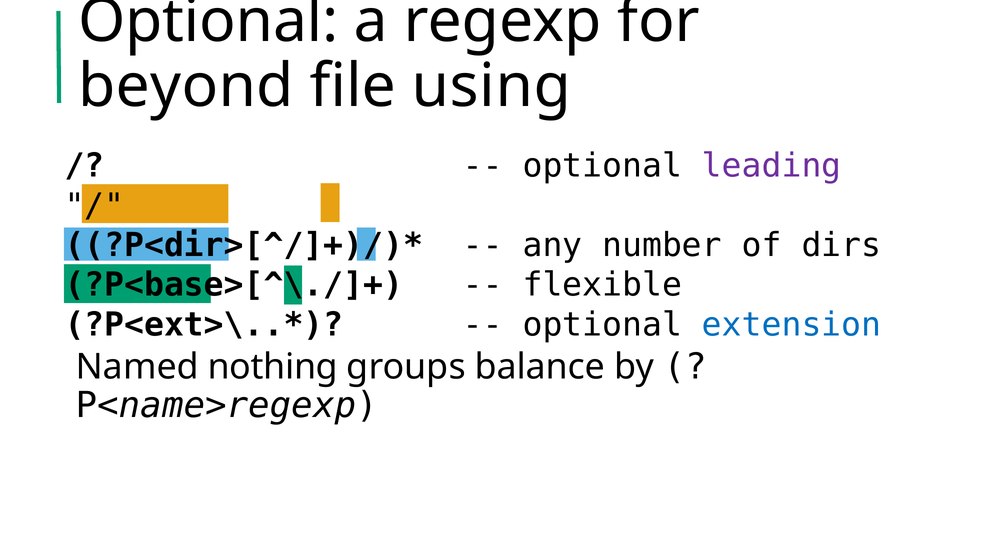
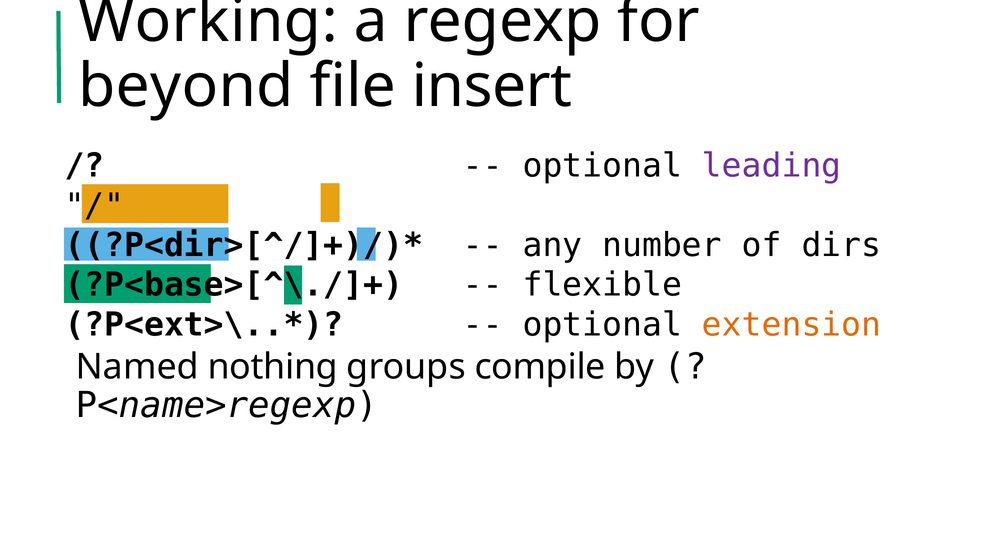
Optional: Optional -> Working (208, 21)
using: using -> insert (492, 87)
extension colour: blue -> orange (792, 325)
balance: balance -> compile (540, 367)
